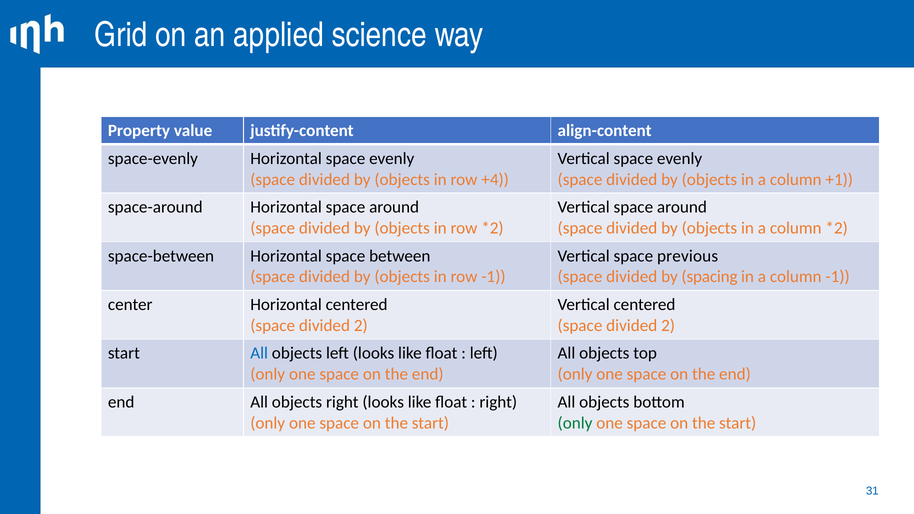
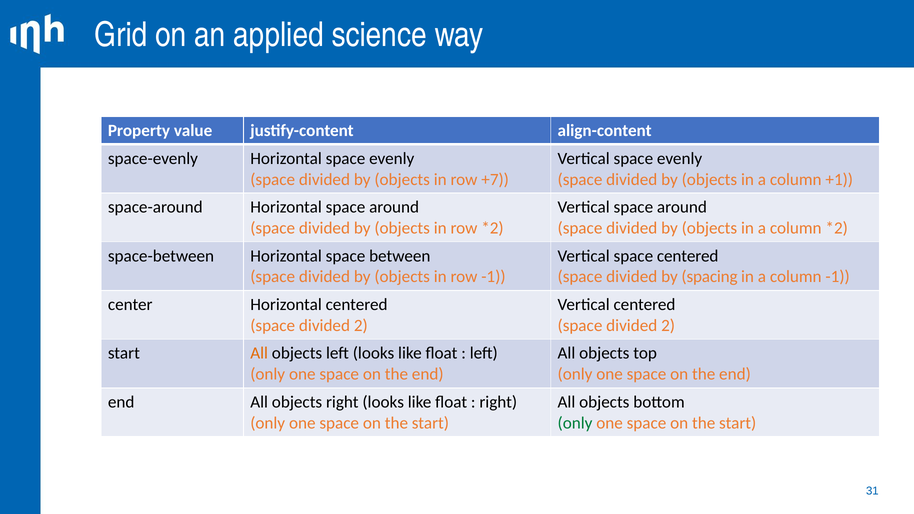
+4: +4 -> +7 (495, 179)
space previous: previous -> centered (688, 256)
All colour: blue -> orange (259, 353)
